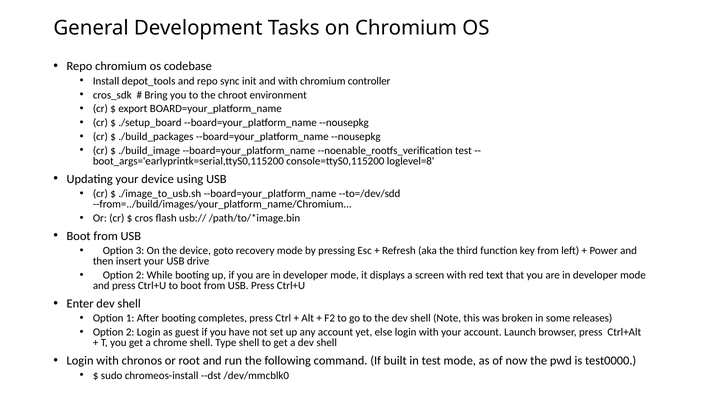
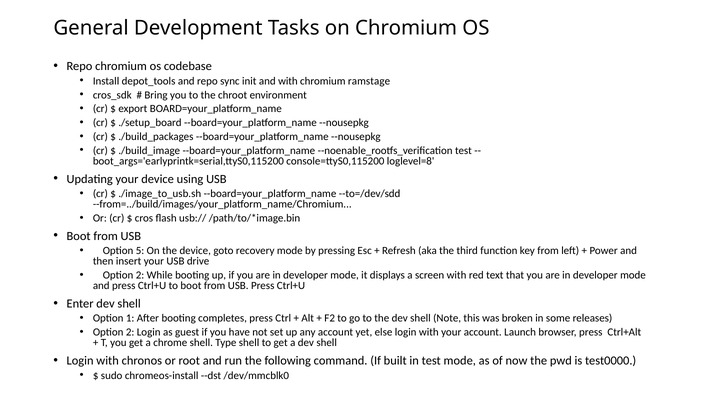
controller: controller -> ramstage (369, 81)
3: 3 -> 5 (140, 251)
